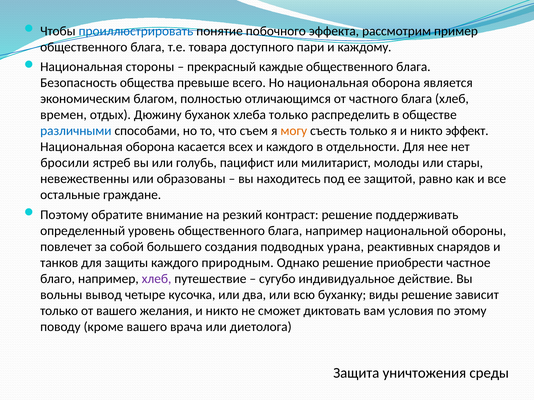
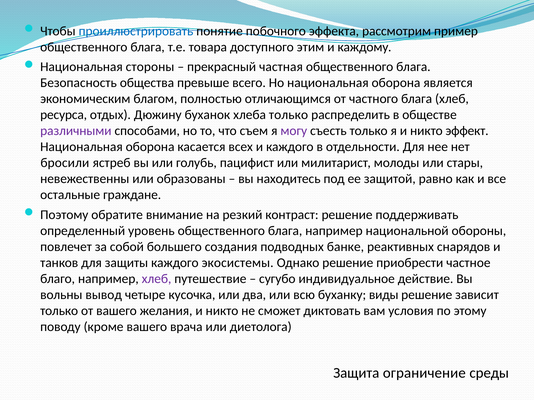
пари: пари -> этим (311, 47)
каждые: каждые -> частная (281, 67)
времен: времен -> ресурса (64, 115)
различными colour: blue -> purple (76, 131)
могу colour: orange -> purple (294, 131)
урана: урана -> банке (345, 247)
природным: природным -> экосистемы (238, 263)
уничтожения: уничтожения -> ограничение (424, 374)
